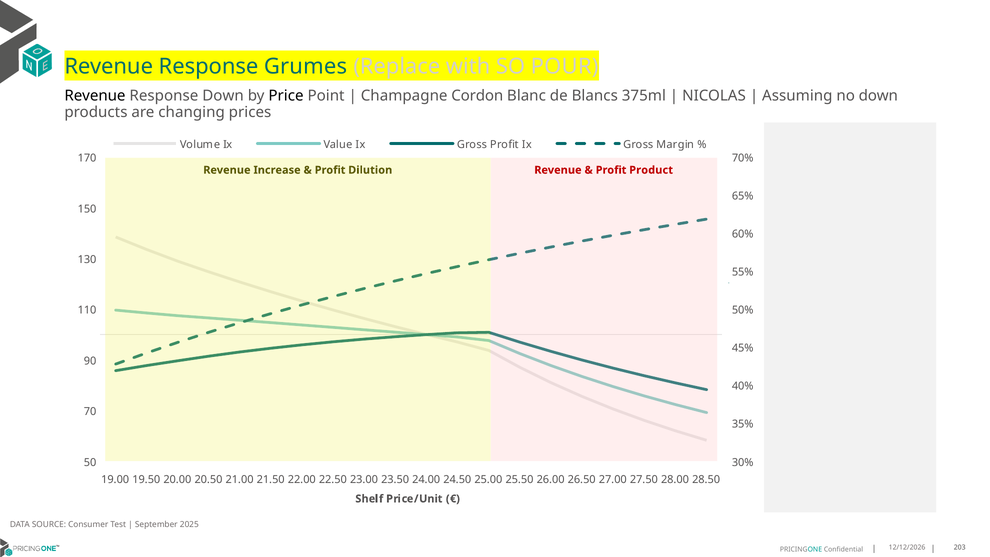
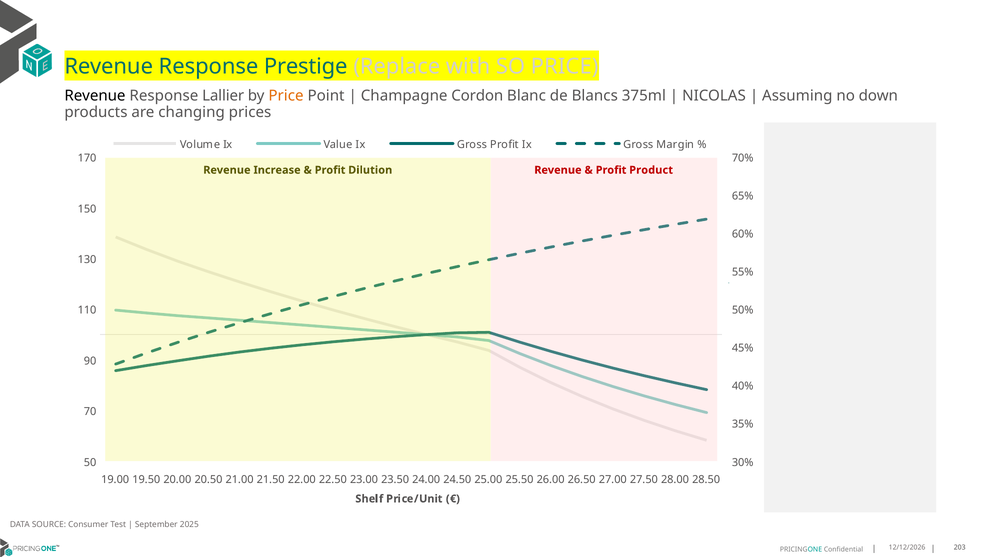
Grumes: Grumes -> Prestige (306, 67)
SO POUR: POUR -> PRICE (565, 67)
Response Down: Down -> Lallier (223, 96)
Price colour: black -> orange (286, 96)
